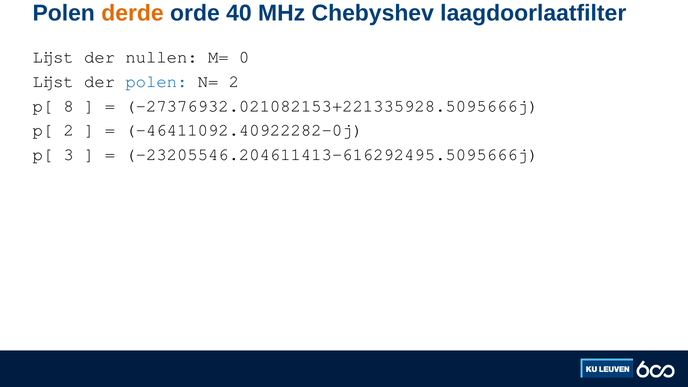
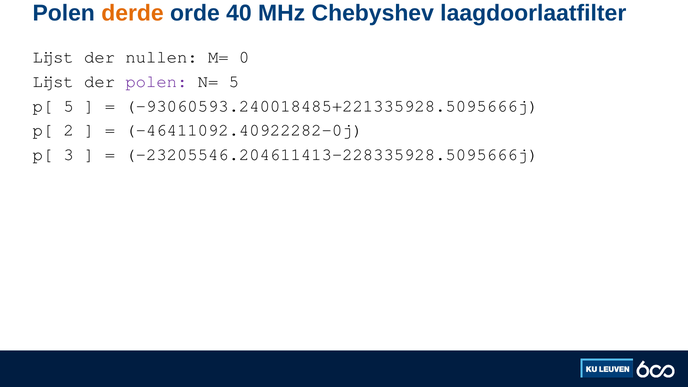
polen colour: blue -> purple (156, 81)
N= 2: 2 -> 5 (234, 81)
p[ 8: 8 -> 5 (69, 106)
-27376932.021082153+221335928.5095666j: -27376932.021082153+221335928.5095666j -> -93060593.240018485+221335928.5095666j (332, 106)
-23205546.204611413-616292495.5095666j: -23205546.204611413-616292495.5095666j -> -23205546.204611413-228335928.5095666j (332, 155)
